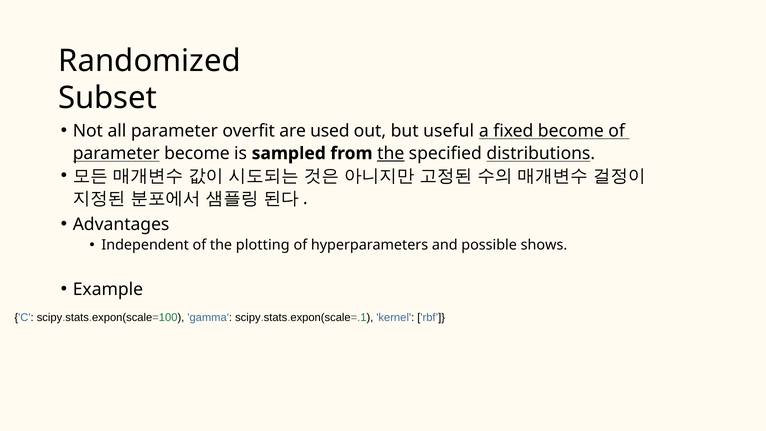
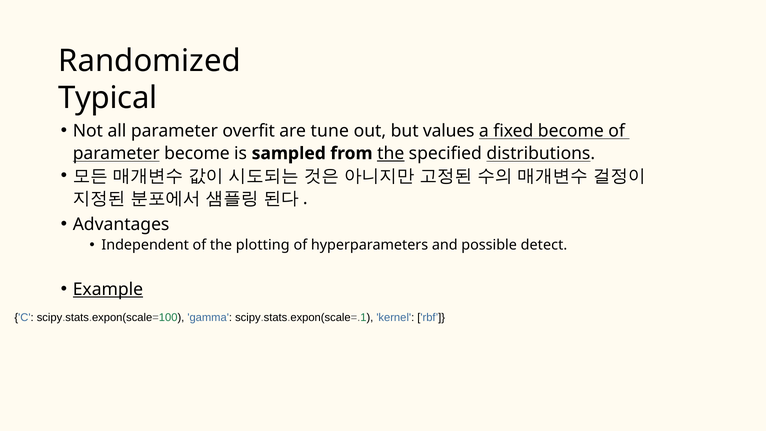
Subset: Subset -> Typical (108, 98)
used: used -> tune (330, 131)
useful: useful -> values (449, 131)
shows: shows -> detect (544, 245)
Example underline: none -> present (108, 289)
